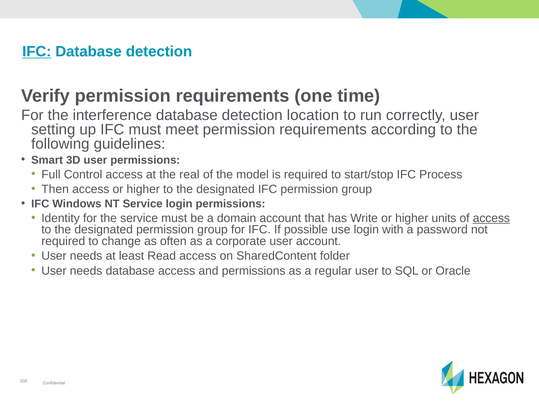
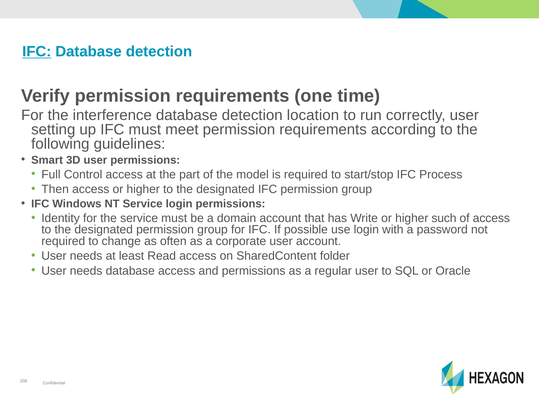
real: real -> part (189, 175)
units: units -> such (444, 218)
access underline: present -> none (491, 218)
